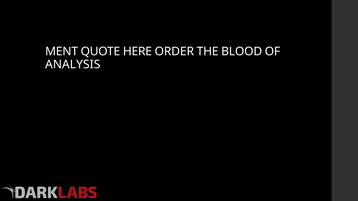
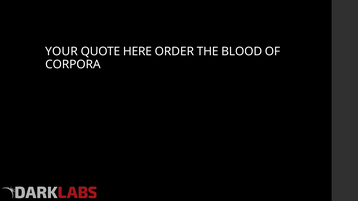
MENT: MENT -> YOUR (61, 52)
ANALYSIS: ANALYSIS -> CORPORA (73, 65)
